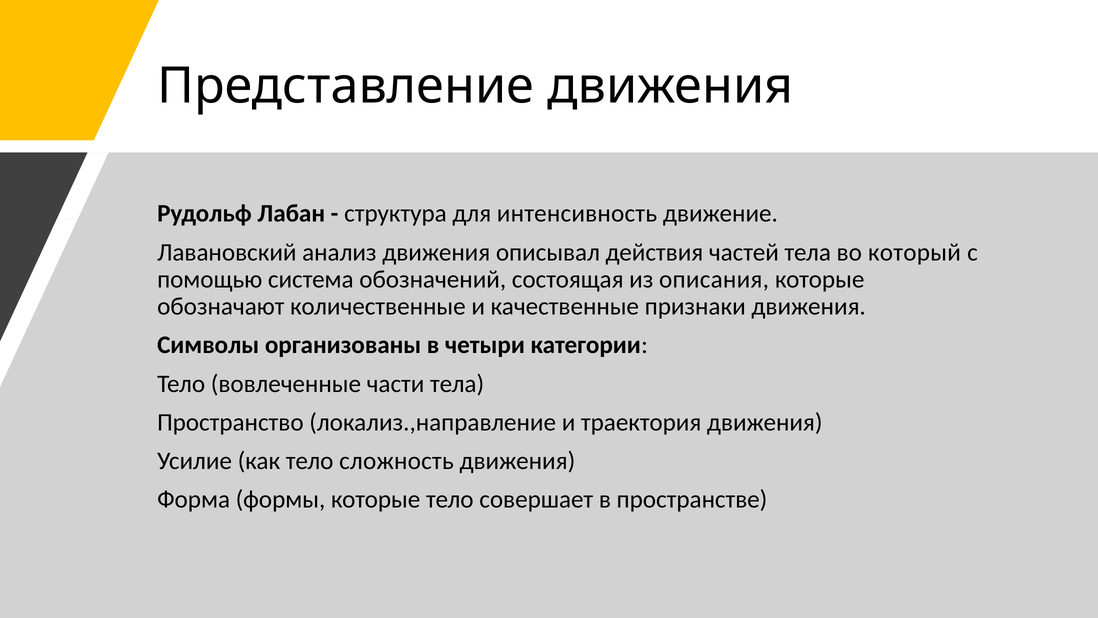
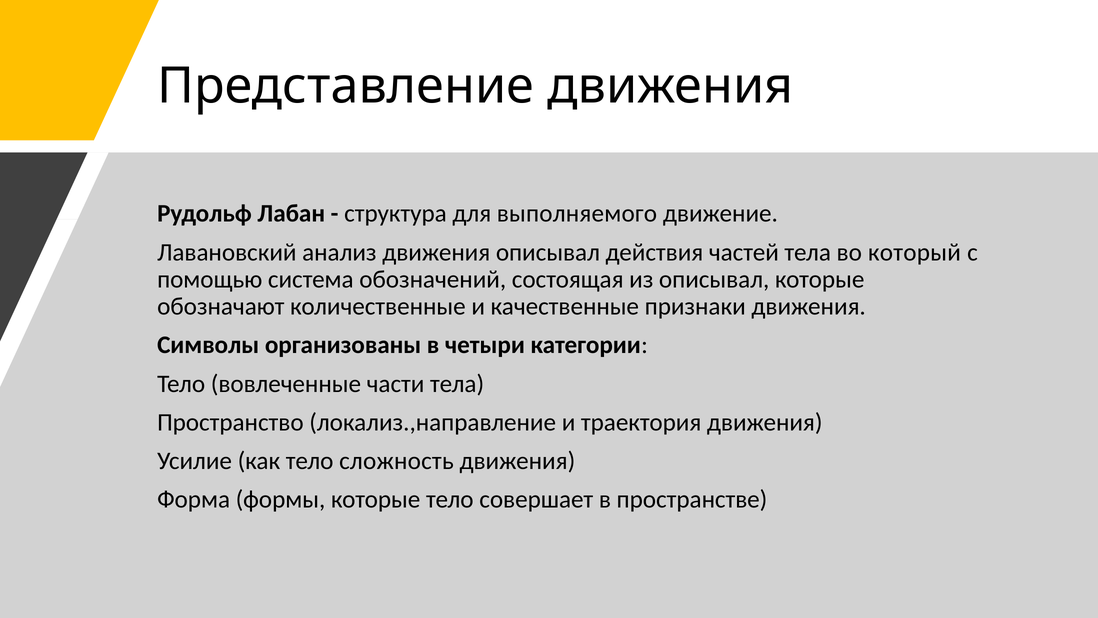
интенсивность: интенсивность -> выполняемого (577, 214)
из описания: описания -> описывал (714, 279)
